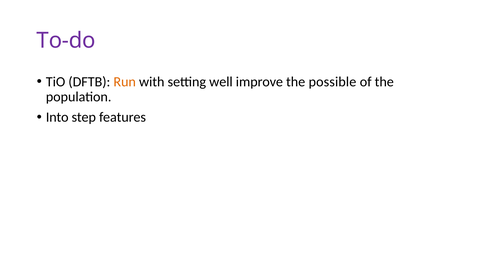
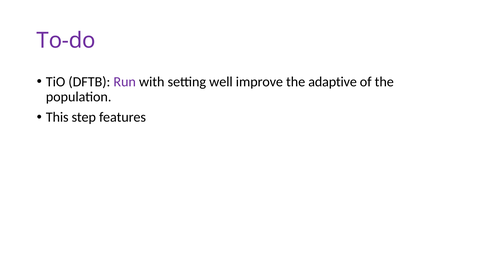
Run colour: orange -> purple (125, 82)
possible: possible -> adaptive (333, 82)
Into: Into -> This (57, 117)
